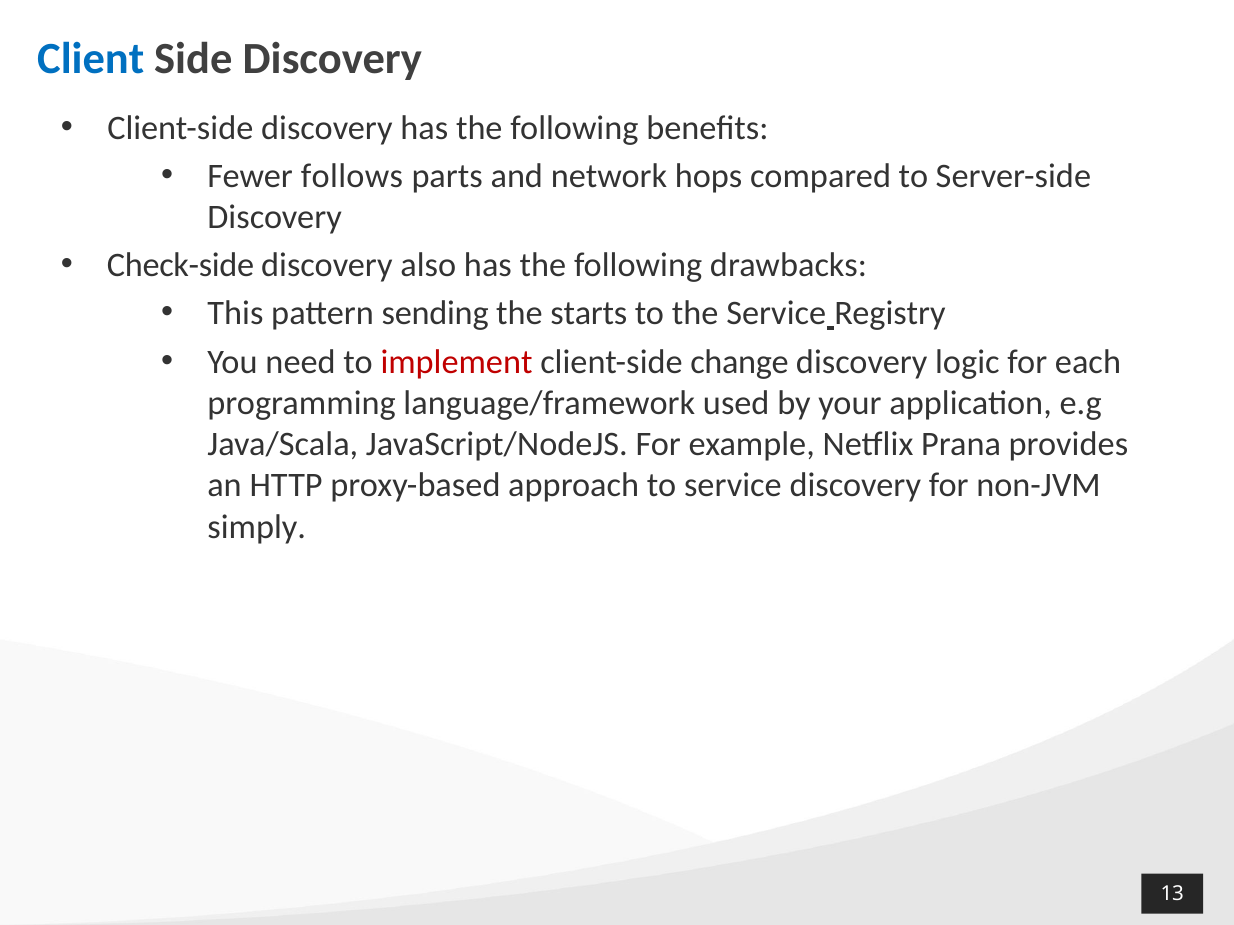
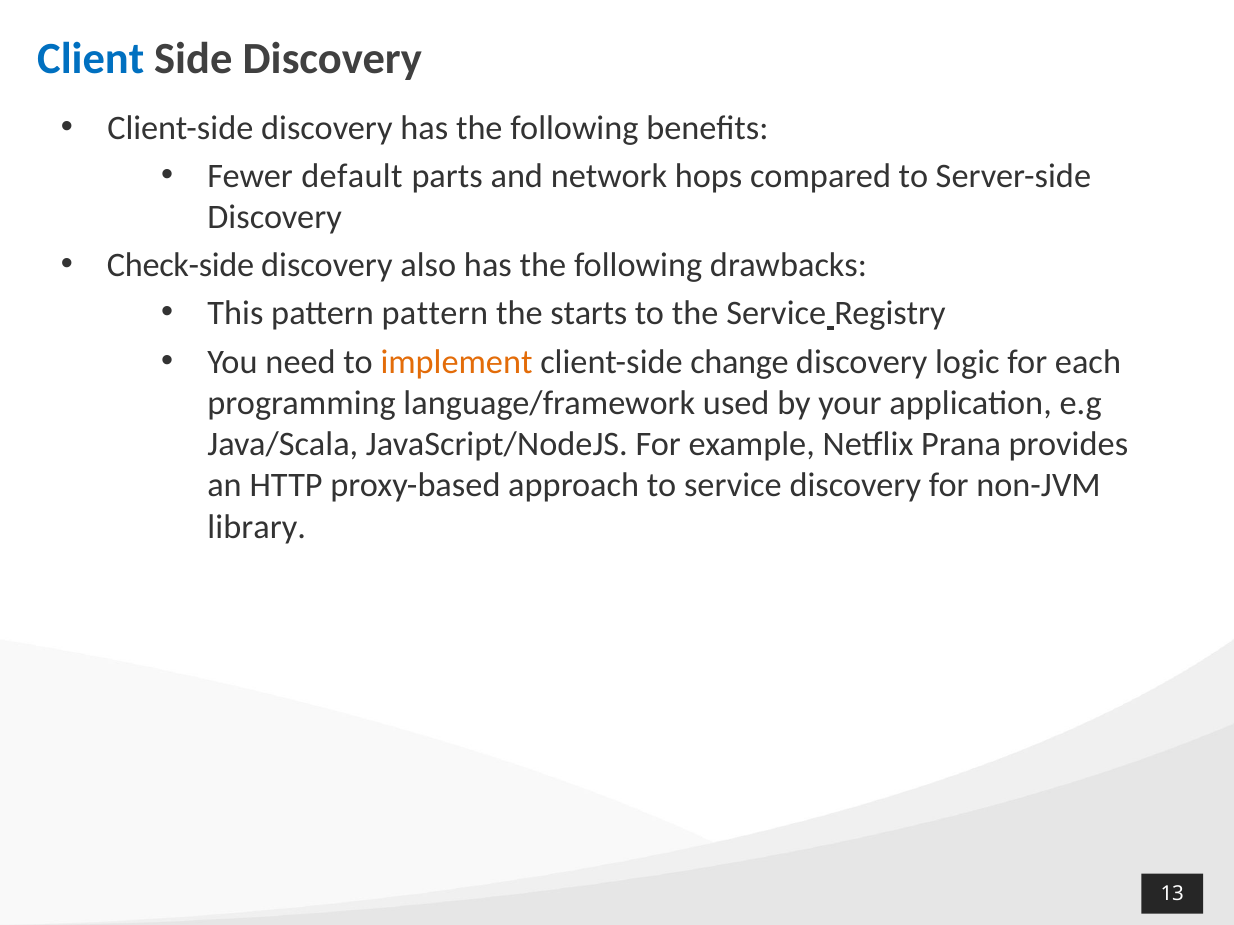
follows: follows -> default (352, 176)
pattern sending: sending -> pattern (435, 313)
implement colour: red -> orange (456, 362)
simply: simply -> library (257, 527)
